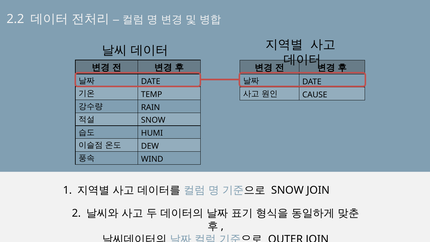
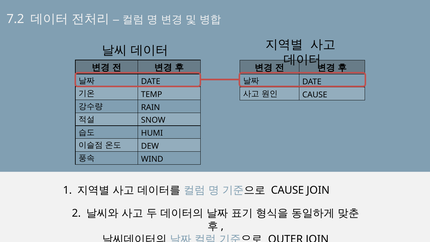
2.2: 2.2 -> 7.2 (15, 19)
SNOW: SNOW -> CAUSE (287, 190)
